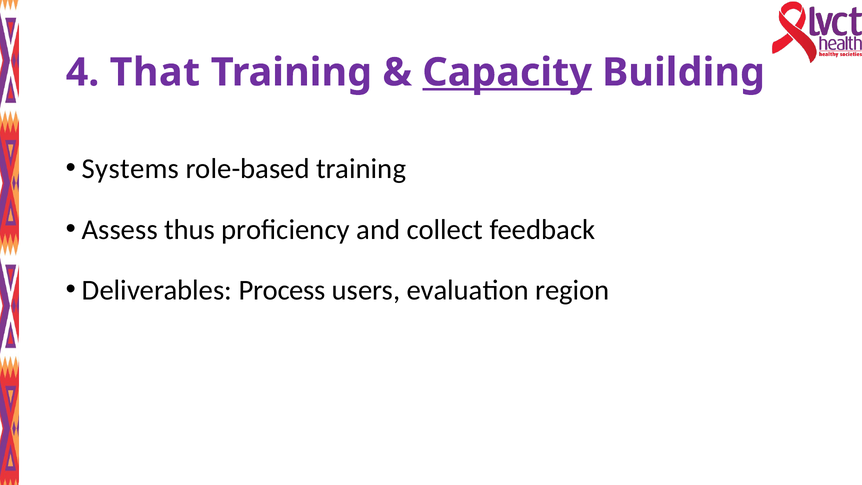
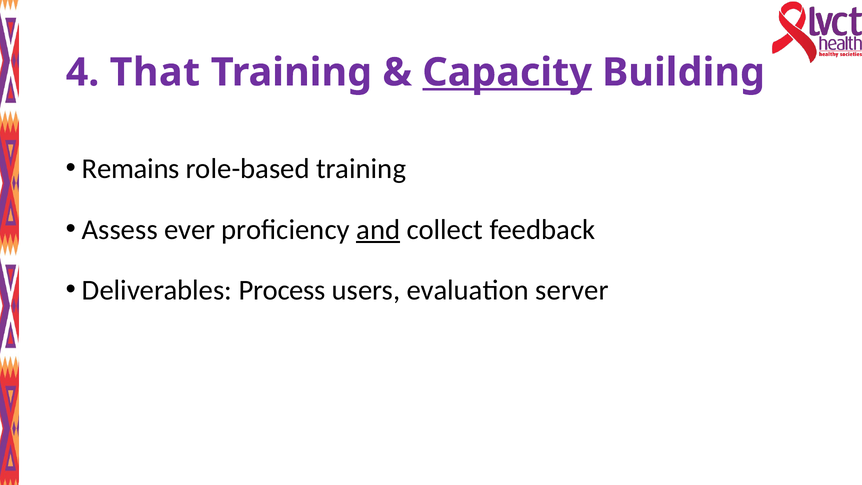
Systems: Systems -> Remains (131, 169)
thus: thus -> ever (190, 230)
and underline: none -> present (378, 230)
region: region -> server (572, 290)
